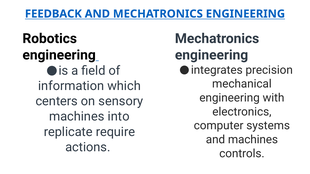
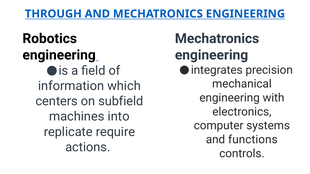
FEEDBACK: FEEDBACK -> THROUGH (53, 14)
sensory: sensory -> subfield (121, 101)
and machines: machines -> functions (253, 140)
